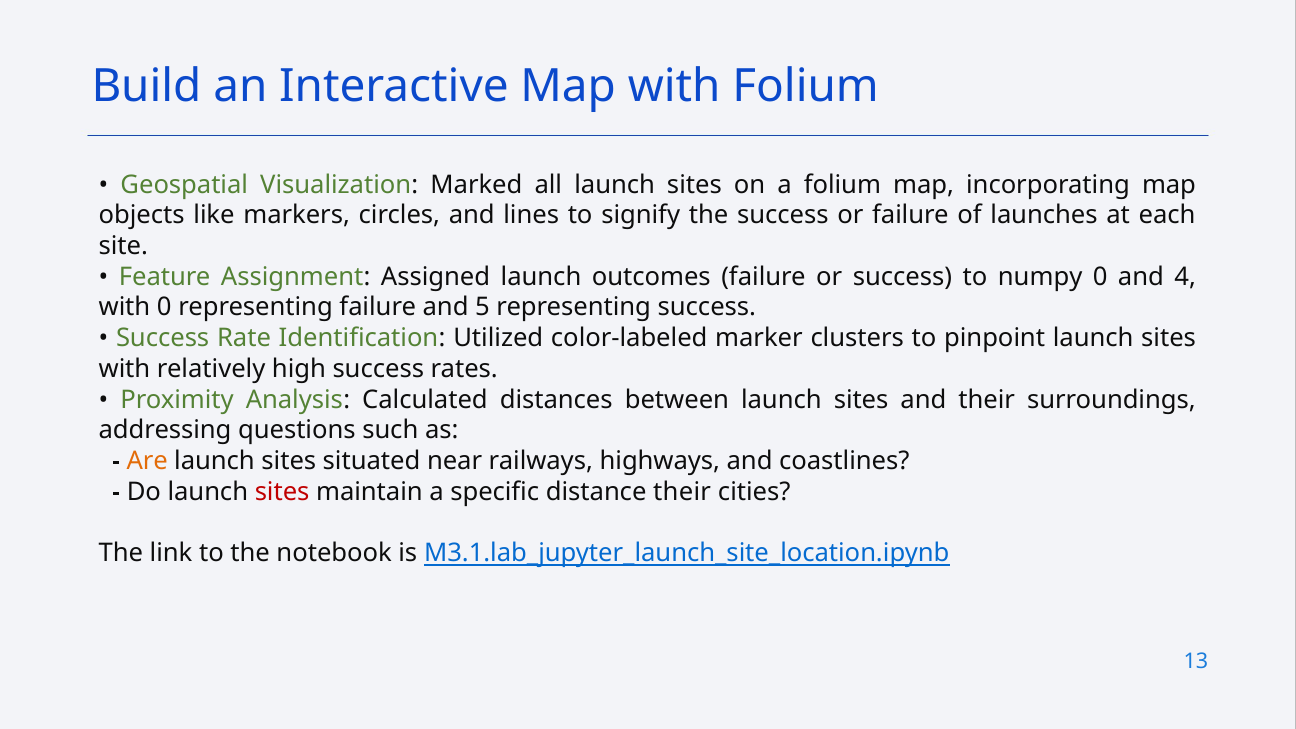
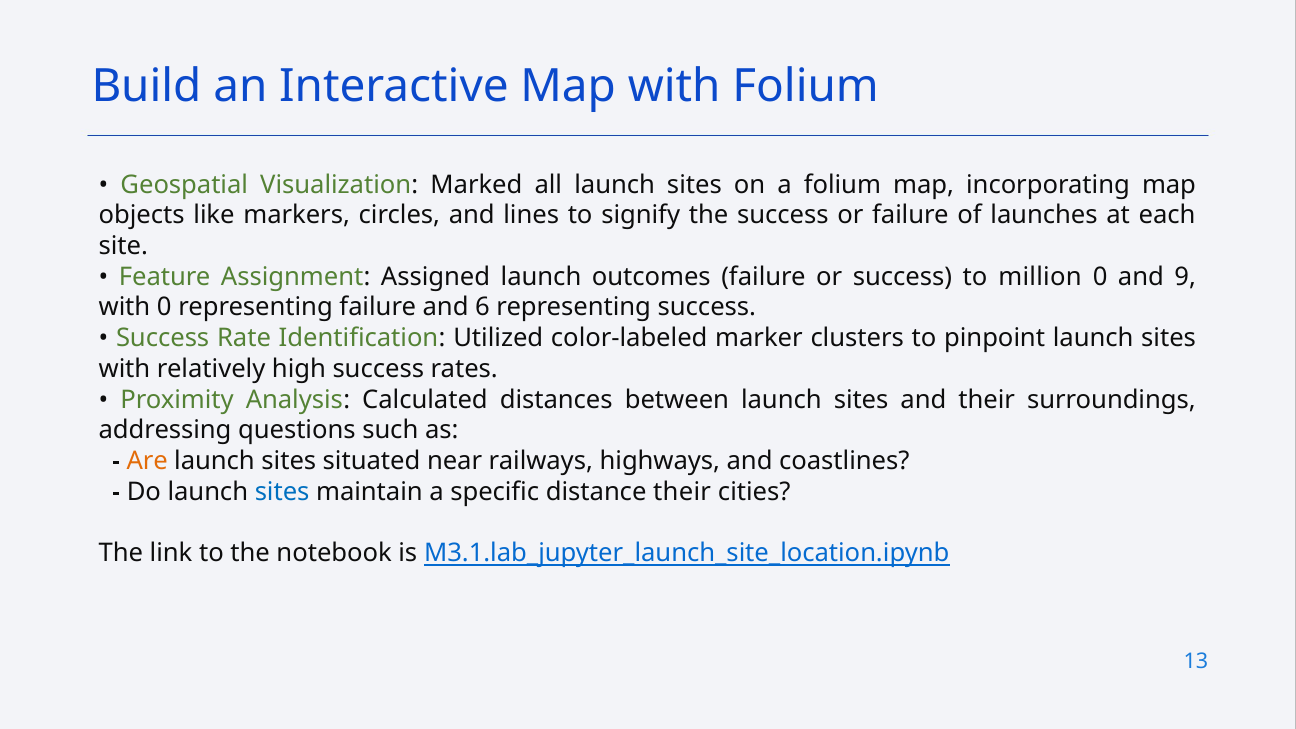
numpy: numpy -> million (1040, 277)
4: 4 -> 9 (1185, 277)
5: 5 -> 6 (482, 308)
sites colour: red -> blue (282, 492)
